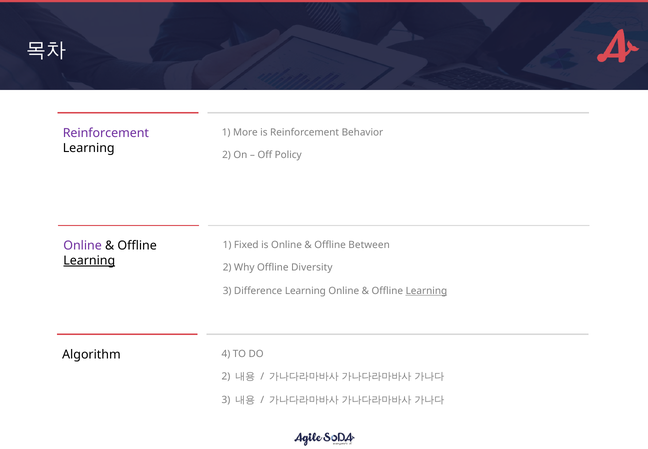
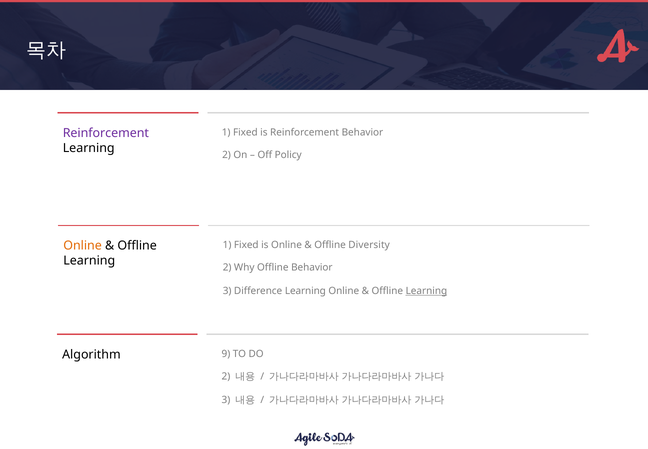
More: More -> Fixed (245, 132)
Online colour: purple -> orange (83, 246)
Between: Between -> Diversity (369, 245)
Learning underline: present -> none (89, 260)
Offline Diversity: Diversity -> Behavior (312, 267)
4: 4 -> 9 (226, 353)
